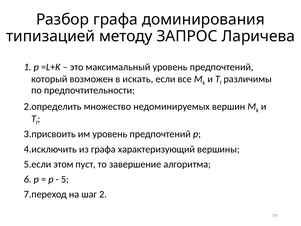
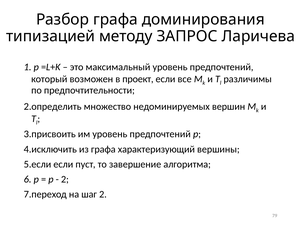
искать: искать -> проект (138, 79)
этом: этом -> если (63, 164)
5: 5 -> 2 (65, 179)
